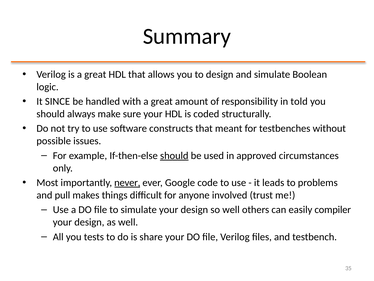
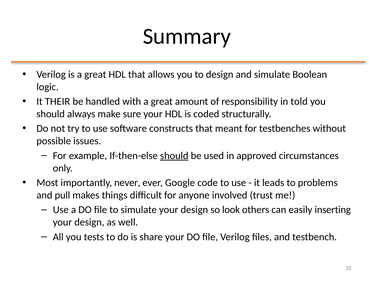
SINCE: SINCE -> THEIR (58, 101)
never underline: present -> none (127, 182)
so well: well -> look (231, 209)
compiler: compiler -> inserting (333, 209)
